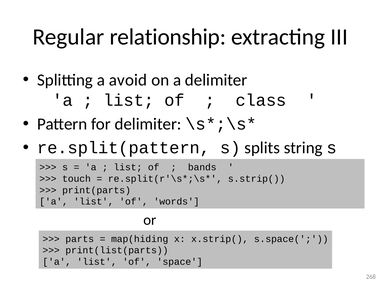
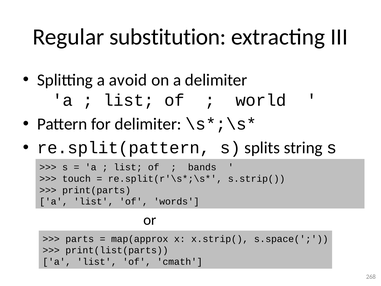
relationship: relationship -> substitution (168, 37)
class: class -> world (261, 100)
map(hiding: map(hiding -> map(approx (140, 239)
space: space -> cmath (180, 262)
